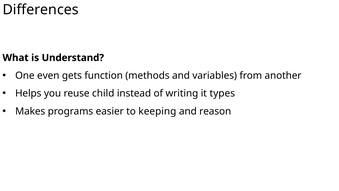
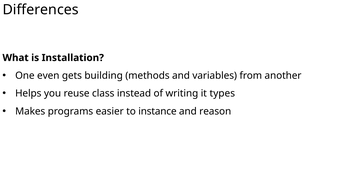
Understand: Understand -> Installation (73, 58)
function: function -> building (104, 75)
child: child -> class (103, 93)
keeping: keeping -> instance (157, 111)
